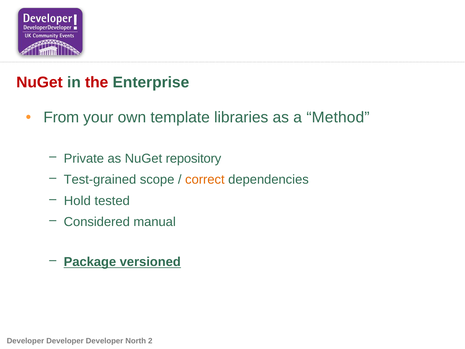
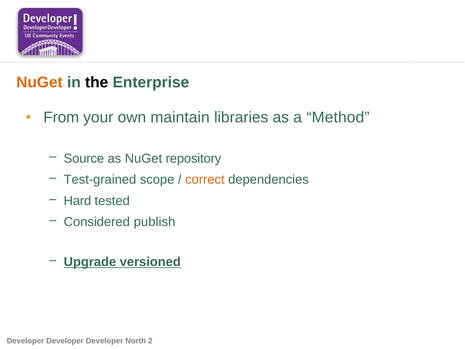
NuGet colour: red -> orange (40, 82)
the colour: red -> black (97, 82)
template: template -> maintain (180, 117)
Private: Private -> Source (84, 158)
Hold: Hold -> Hard (77, 201)
manual: manual -> publish (155, 222)
Package: Package -> Upgrade (90, 262)
